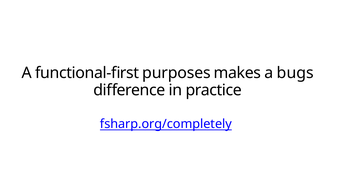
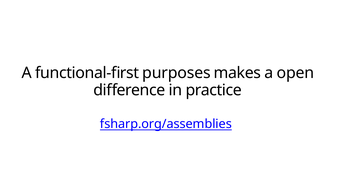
bugs: bugs -> open (295, 73)
fsharp.org/completely: fsharp.org/completely -> fsharp.org/assemblies (166, 124)
